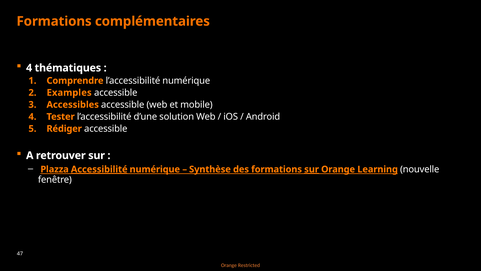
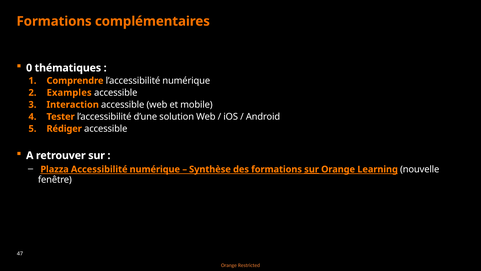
4: 4 -> 0 (29, 68)
Accessibles: Accessibles -> Interaction (73, 105)
Accessibilité underline: present -> none (99, 169)
